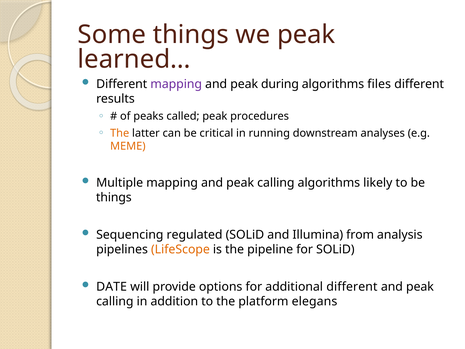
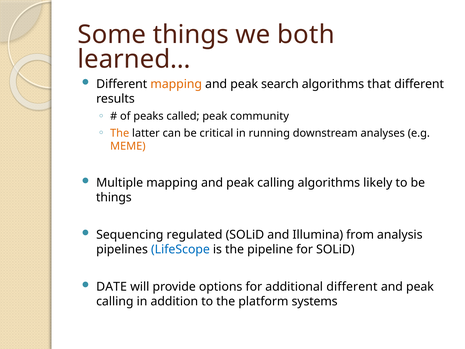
we peak: peak -> both (306, 34)
mapping colour: purple -> orange (176, 84)
during: during -> search (280, 84)
files: files -> that (379, 84)
procedures: procedures -> community (260, 116)
LifeScope colour: orange -> blue (180, 249)
elegans: elegans -> systems (315, 301)
